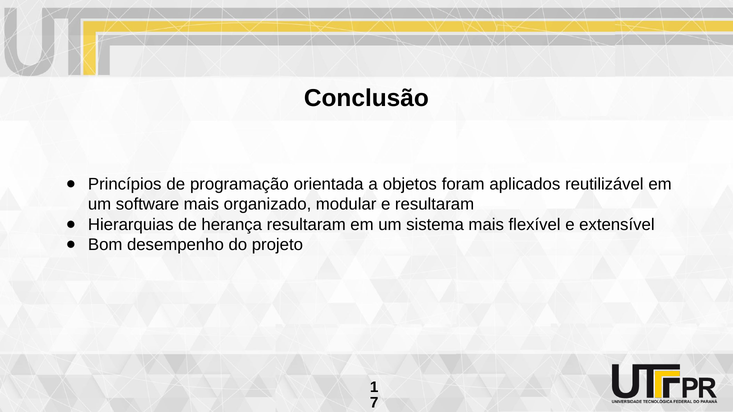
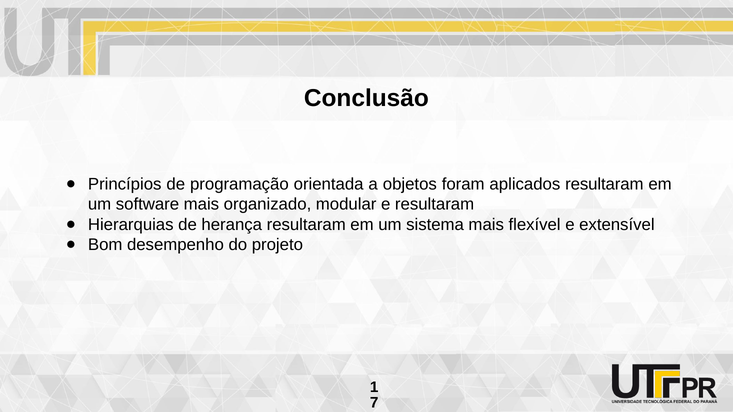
aplicados reutilizável: reutilizável -> resultaram (604, 184)
